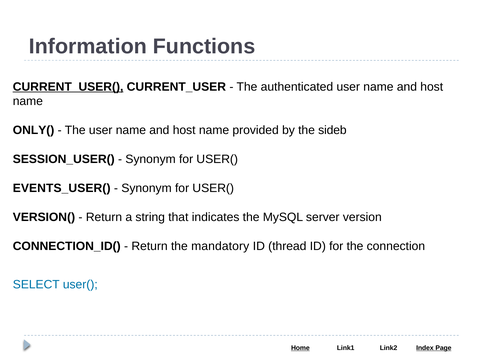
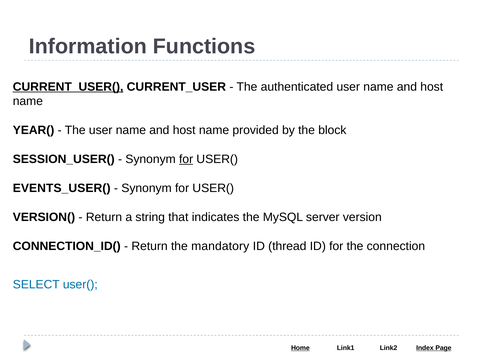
ONLY(: ONLY( -> YEAR( (34, 130)
sideb: sideb -> block (332, 130)
for underline: none -> present (186, 159)
